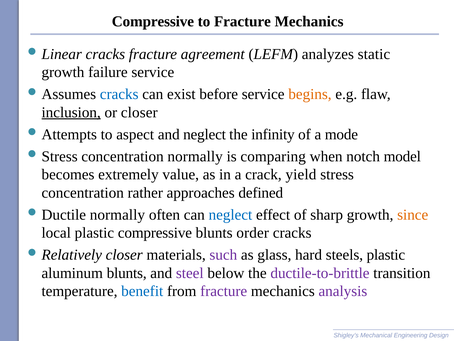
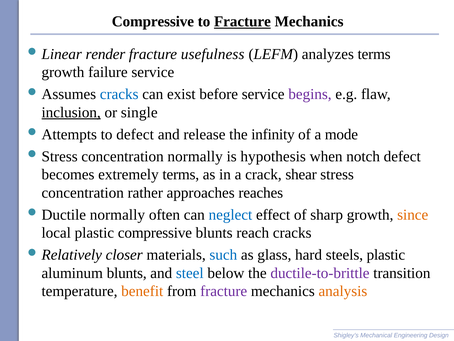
Fracture underline: none -> present (242, 22)
cracks: cracks -> render (105, 54)
agreement: agreement -> usefulness (213, 54)
analyzes static: static -> terms (374, 54)
begins colour: orange -> purple (310, 94)
or closer: closer -> single (139, 112)
to aspect: aspect -> defect (135, 134)
and neglect: neglect -> release (204, 134)
comparing: comparing -> hypothesis (273, 156)
notch model: model -> defect (402, 156)
extremely value: value -> terms (181, 174)
yield: yield -> shear (301, 174)
defined: defined -> reaches (261, 192)
order: order -> reach (253, 233)
such colour: purple -> blue (223, 255)
steel colour: purple -> blue (190, 273)
benefit colour: blue -> orange (142, 291)
analysis colour: purple -> orange (343, 291)
